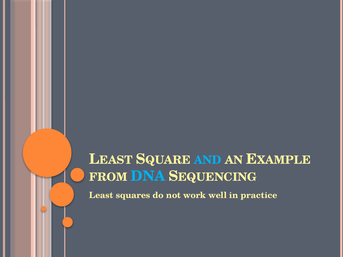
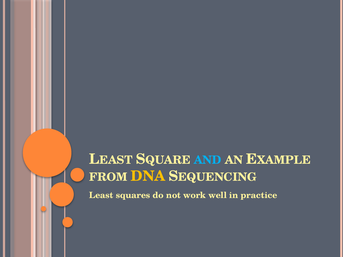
DNA colour: light blue -> yellow (148, 176)
